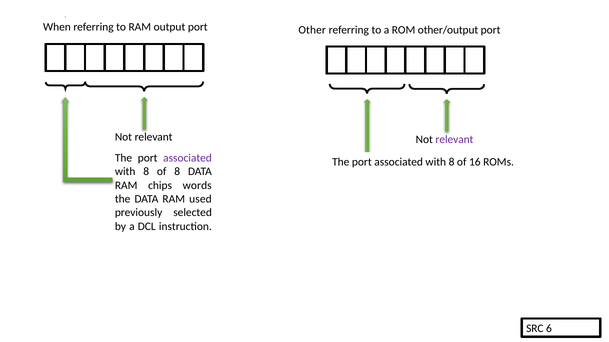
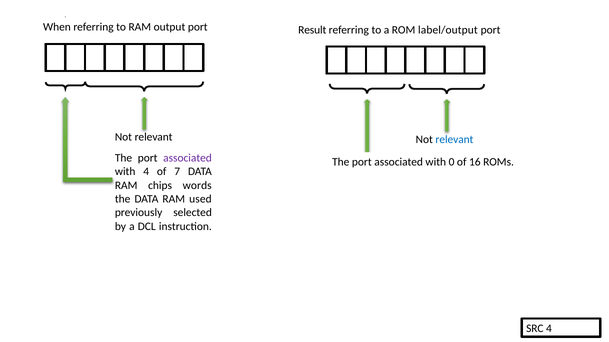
Other: Other -> Result (312, 30)
other/output: other/output -> label/output (448, 30)
relevant colour: purple -> blue (454, 140)
8: 8 -> 0 (452, 162)
8: 8 -> 4 (146, 172)
of 8: 8 -> 7 (177, 172)
SRC 6: 6 -> 4 (549, 329)
